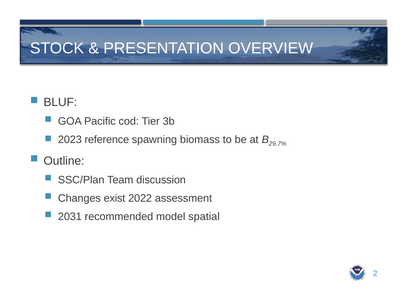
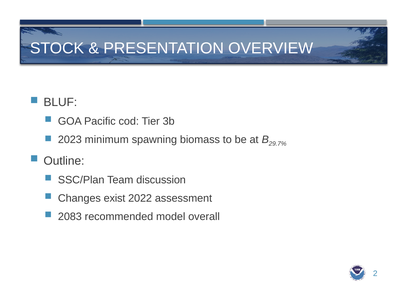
reference: reference -> minimum (107, 140)
2031: 2031 -> 2083 (70, 217)
spatial: spatial -> overall (204, 217)
